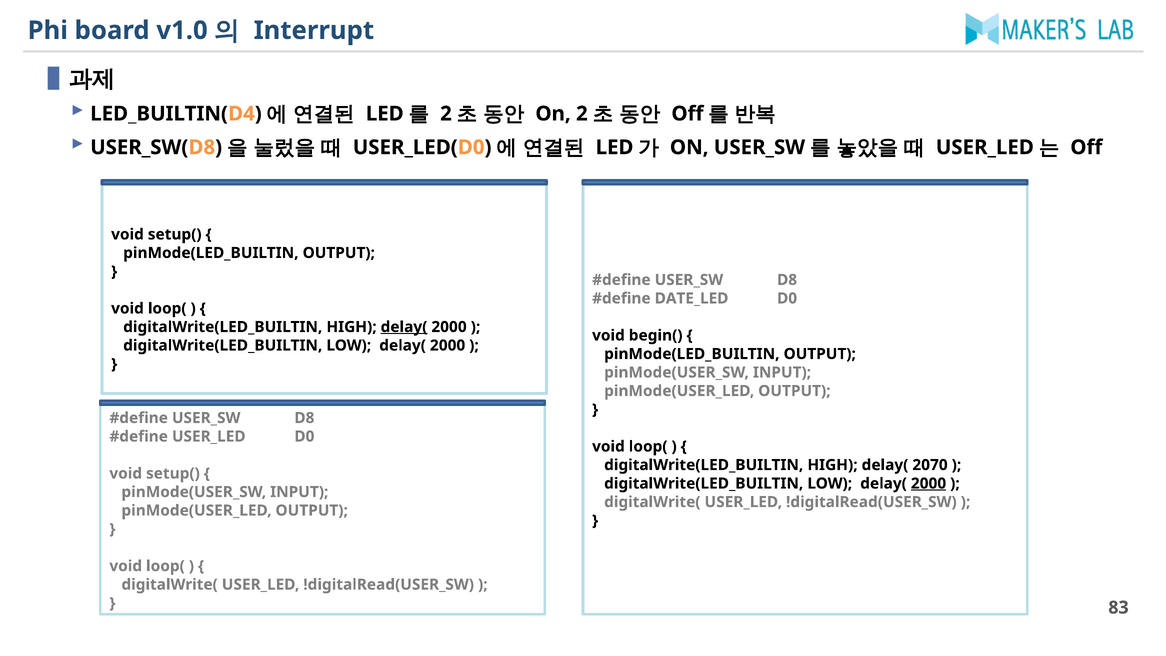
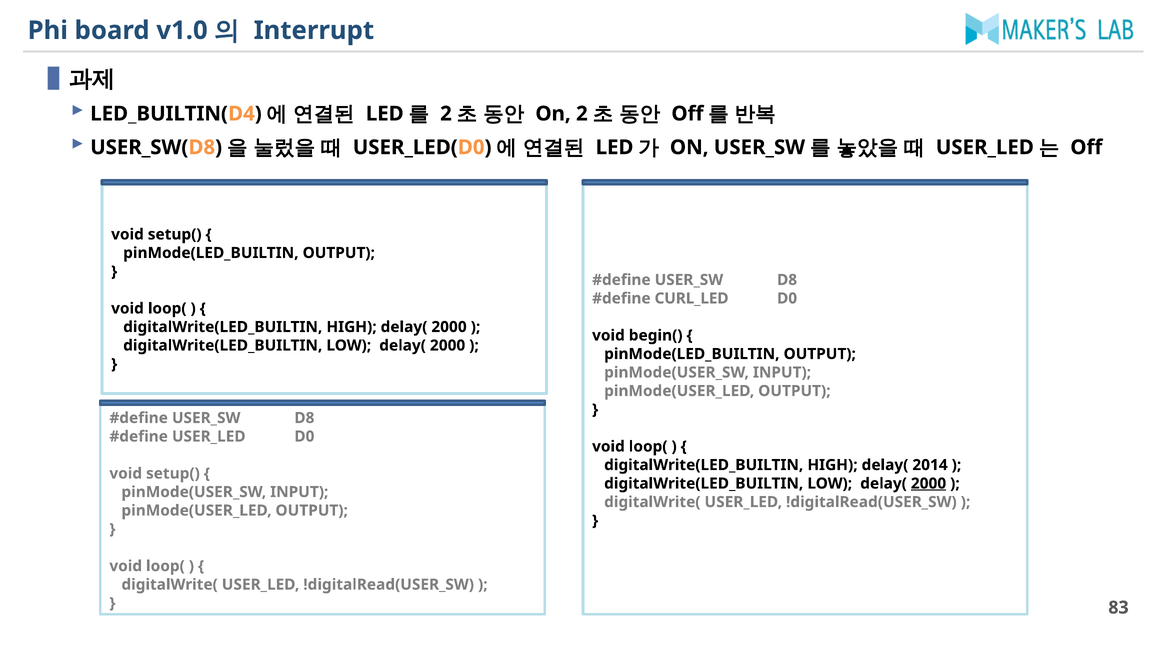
DATE_LED: DATE_LED -> CURL_LED (692, 298)
delay( underline: present -> none (404, 327)
2070: 2070 -> 2014 (930, 465)
